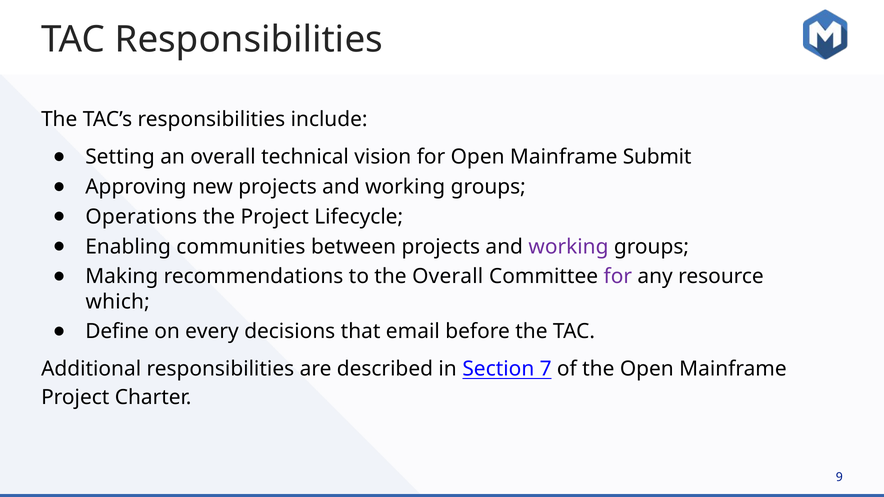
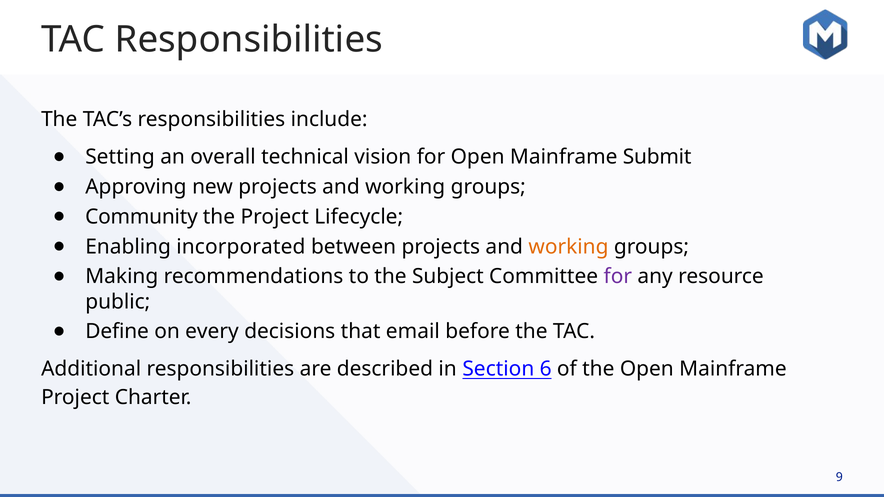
Operations: Operations -> Community (141, 217)
communities: communities -> incorporated (241, 247)
working colour: purple -> orange (568, 247)
the Overall: Overall -> Subject (448, 277)
which: which -> public (118, 302)
7: 7 -> 6 (546, 369)
